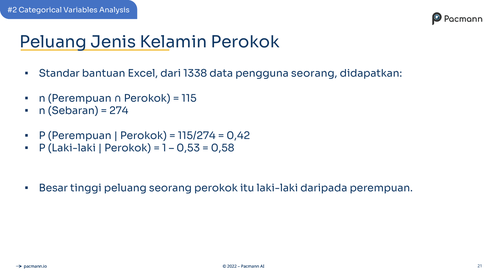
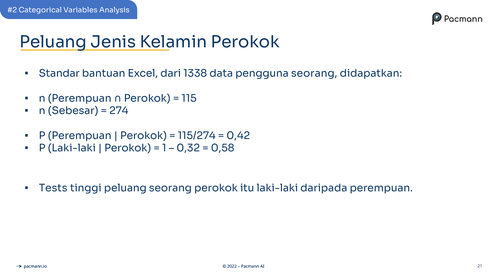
Sebaran: Sebaran -> Sebesar (73, 111)
0,53: 0,53 -> 0,32 (188, 148)
Besar: Besar -> Tests (53, 188)
